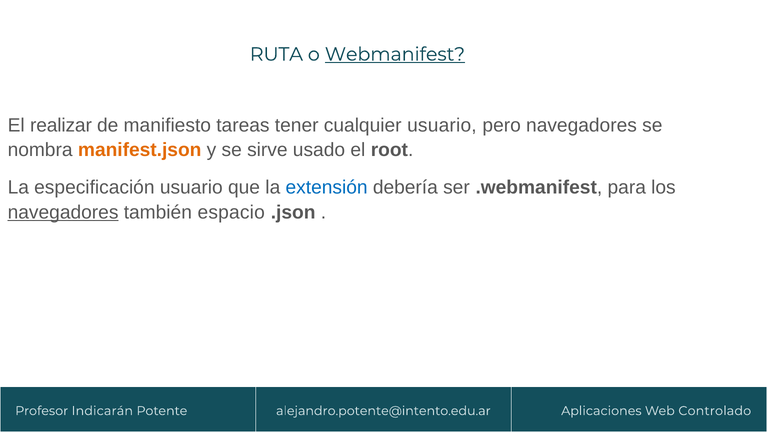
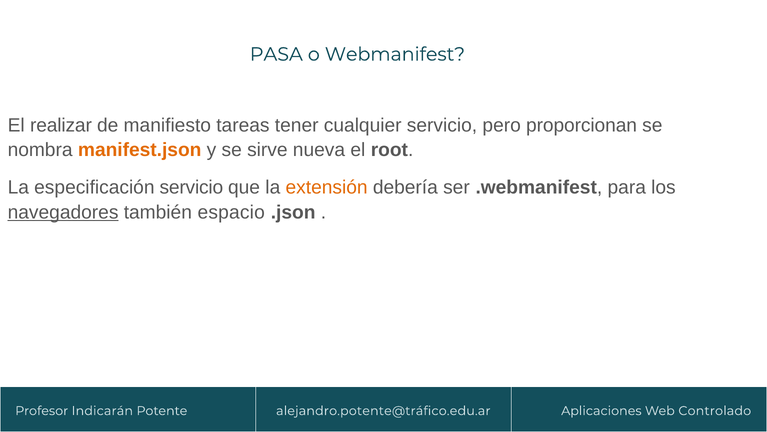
RUTA: RUTA -> PASA (276, 54)
Webmanifest underline: present -> none (395, 54)
cualquier usuario: usuario -> servicio (442, 125)
pero navegadores: navegadores -> proporcionan (582, 125)
usado: usado -> nueva (319, 150)
especificación usuario: usuario -> servicio (191, 187)
extensión colour: blue -> orange (327, 187)
alejandro.potente@intento.edu.ar: alejandro.potente@intento.edu.ar -> alejandro.potente@tráfico.edu.ar (383, 410)
